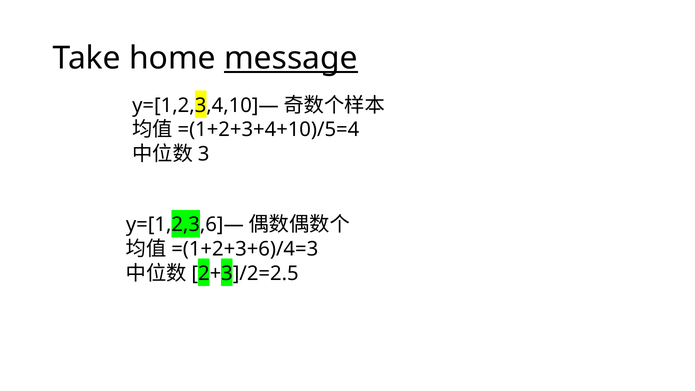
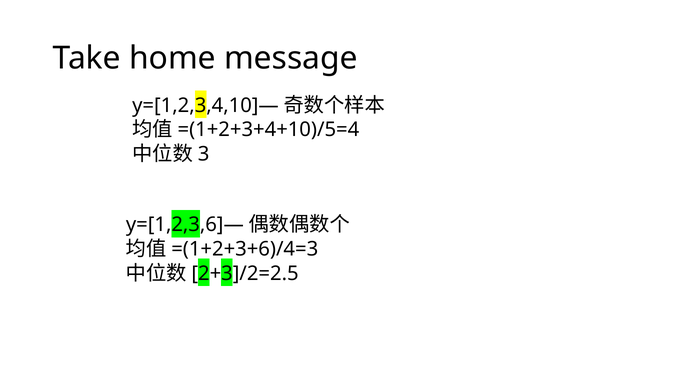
message underline: present -> none (291, 58)
